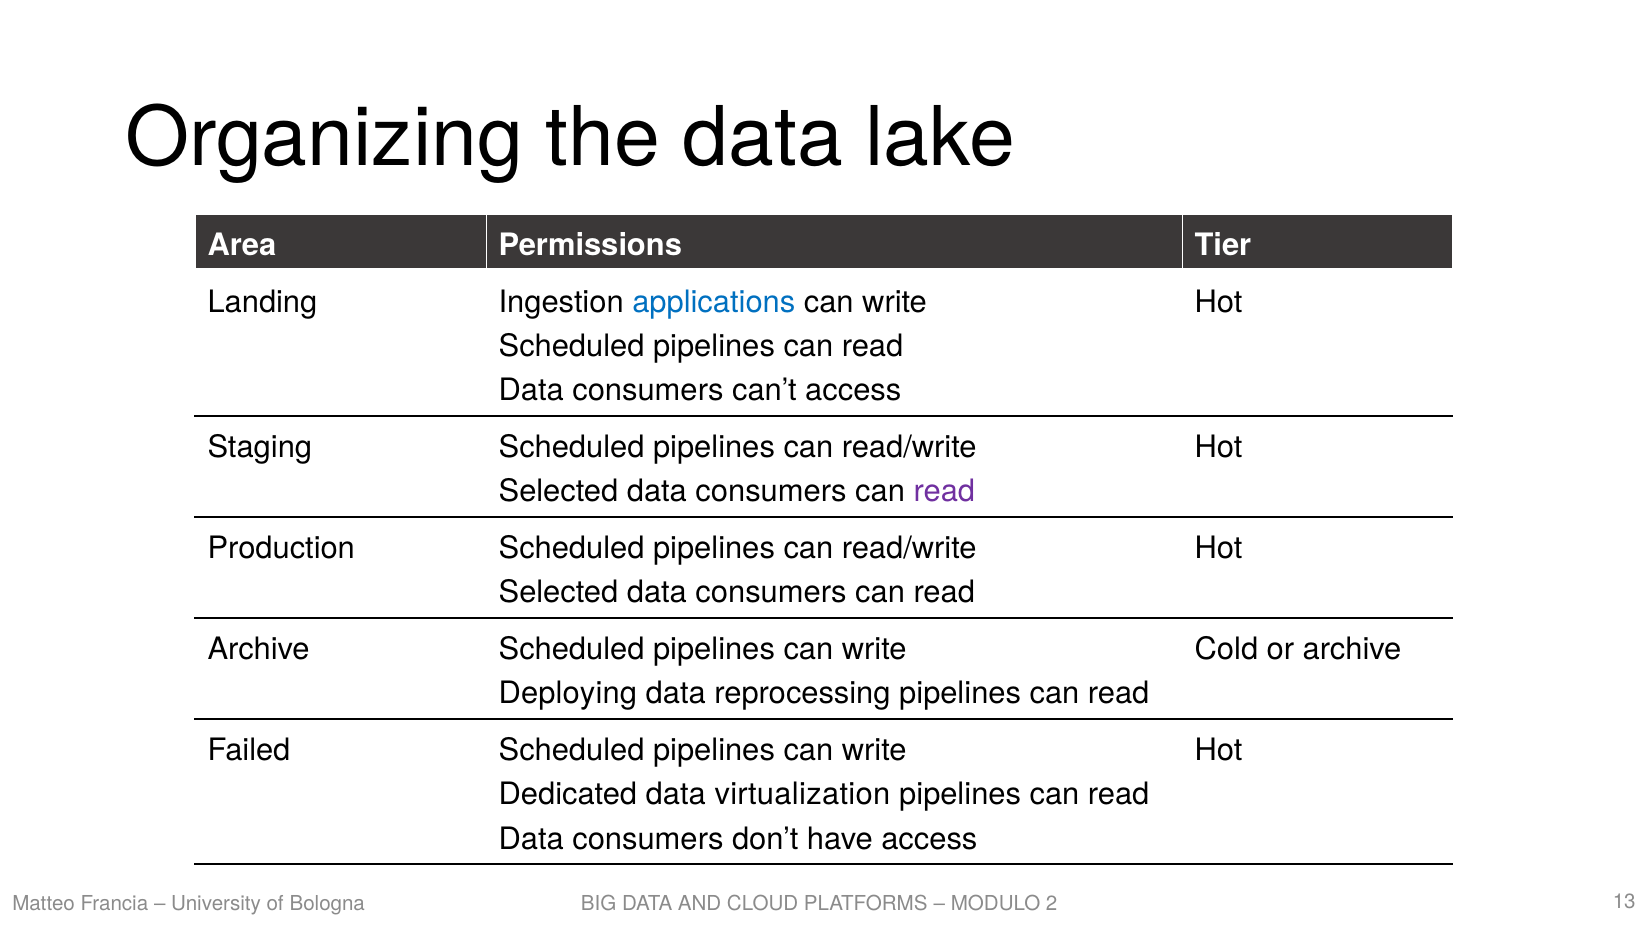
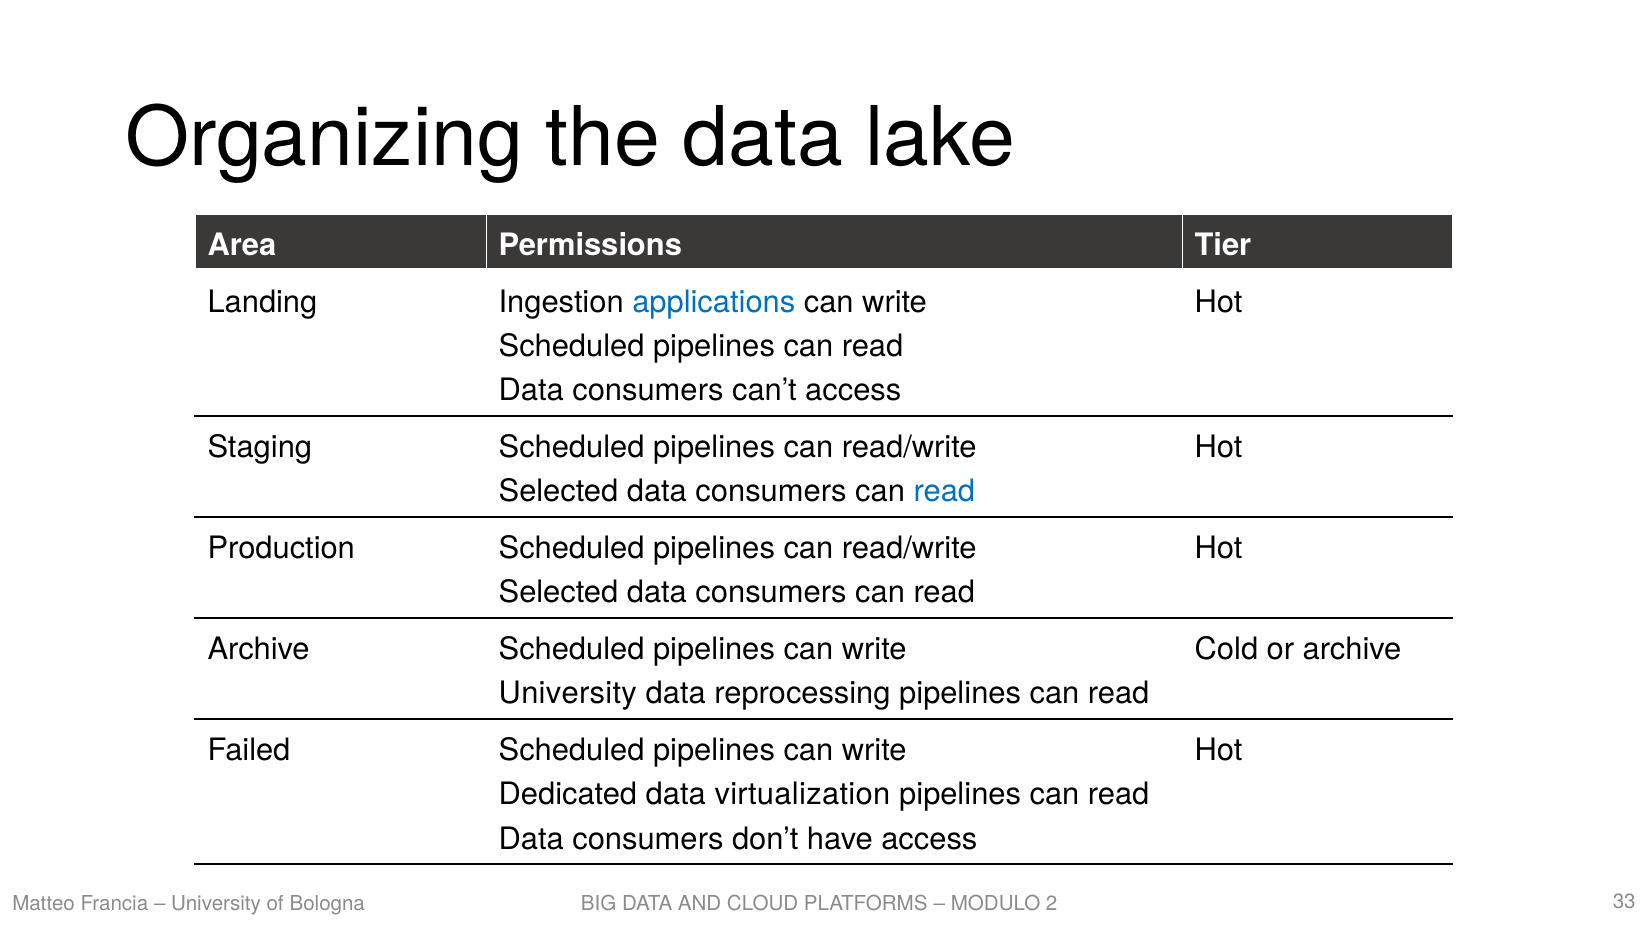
read colour: purple -> blue (944, 492)
Deploying: Deploying -> University (568, 694)
13: 13 -> 33 (1624, 901)
